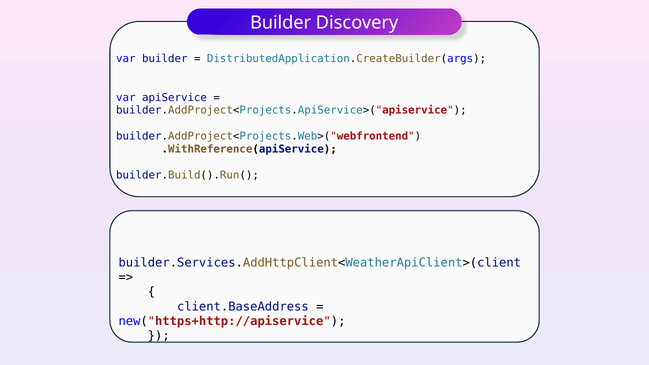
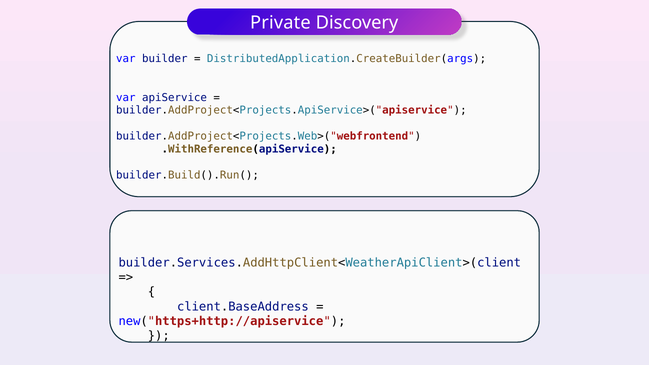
Builder: Builder -> Private (280, 23)
